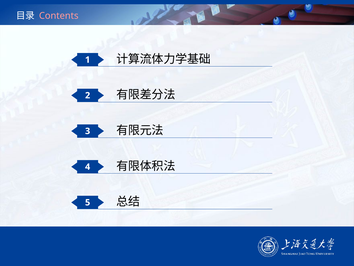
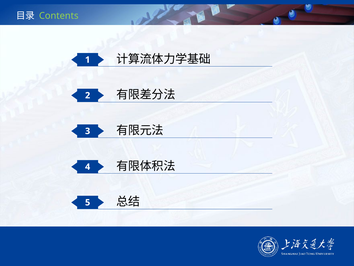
Contents colour: pink -> light green (59, 16)
